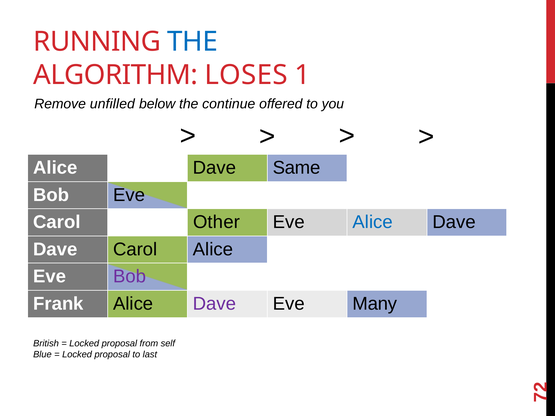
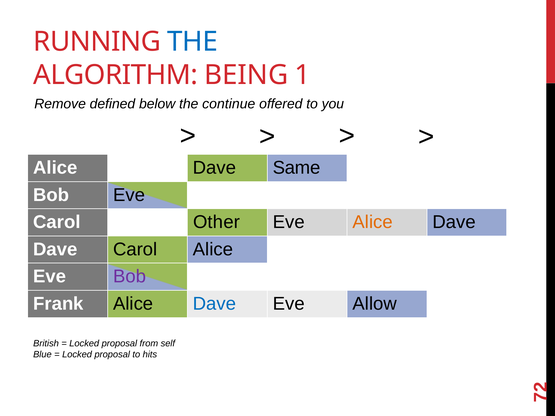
LOSES: LOSES -> BEING (246, 75)
unfilled: unfilled -> defined (112, 104)
Alice colour: blue -> orange (373, 222)
Dave colour: purple -> blue (215, 304)
Many: Many -> Allow (375, 304)
last: last -> hits (150, 355)
